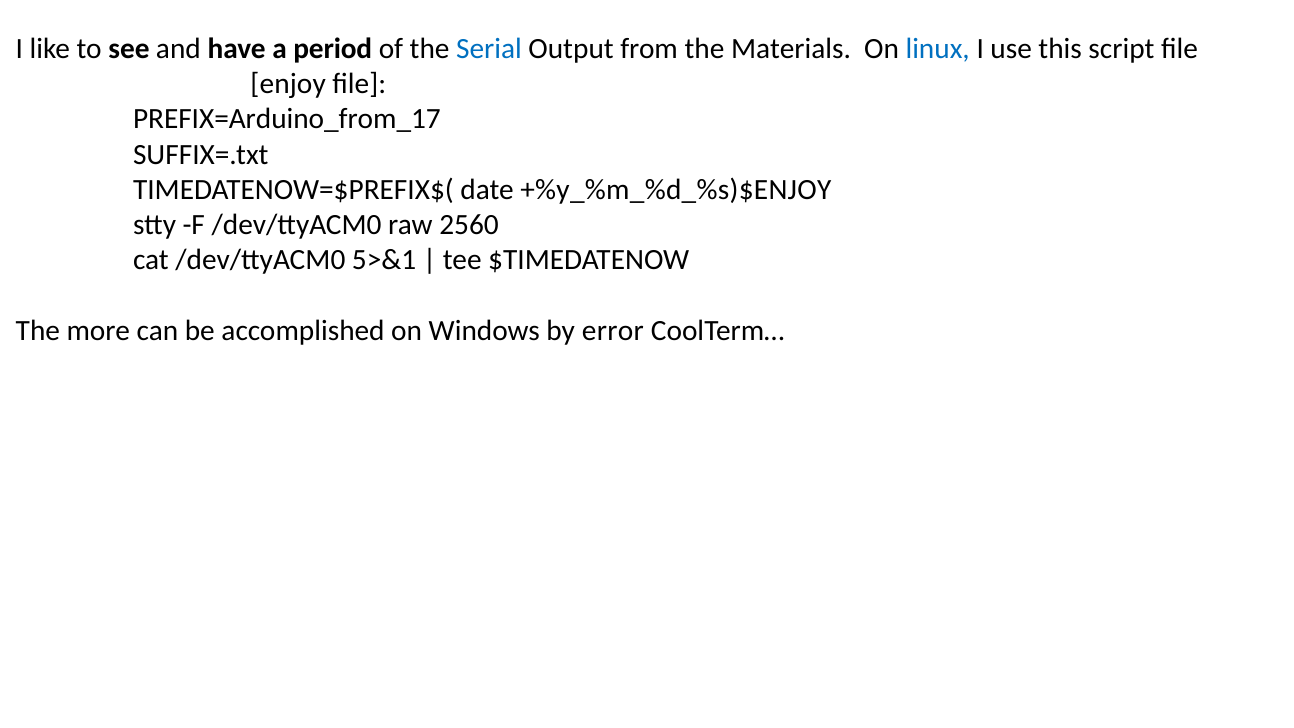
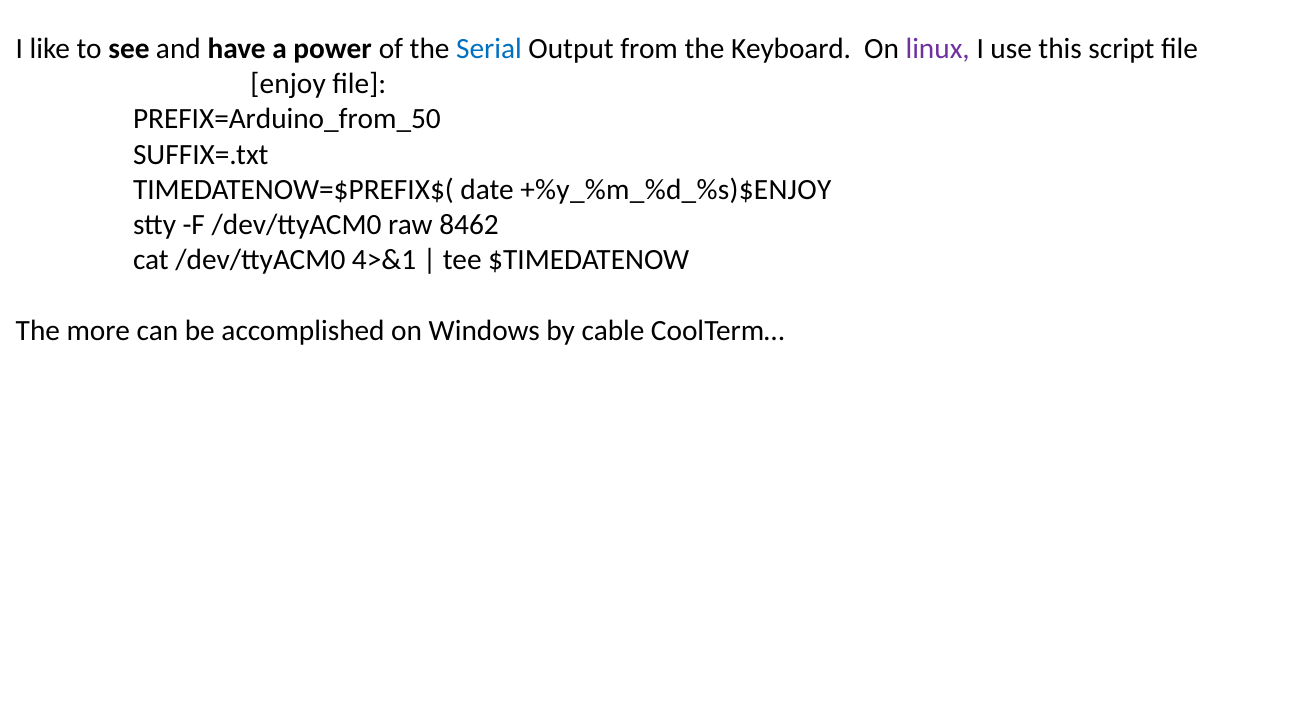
period: period -> power (333, 49)
Materials: Materials -> Keyboard (791, 49)
linux colour: blue -> purple (938, 49)
PREFIX=Arduino_from_17: PREFIX=Arduino_from_17 -> PREFIX=Arduino_from_50 (287, 119)
2560: 2560 -> 8462 (469, 225)
5>&1: 5>&1 -> 4>&1 (384, 260)
error: error -> cable (613, 330)
